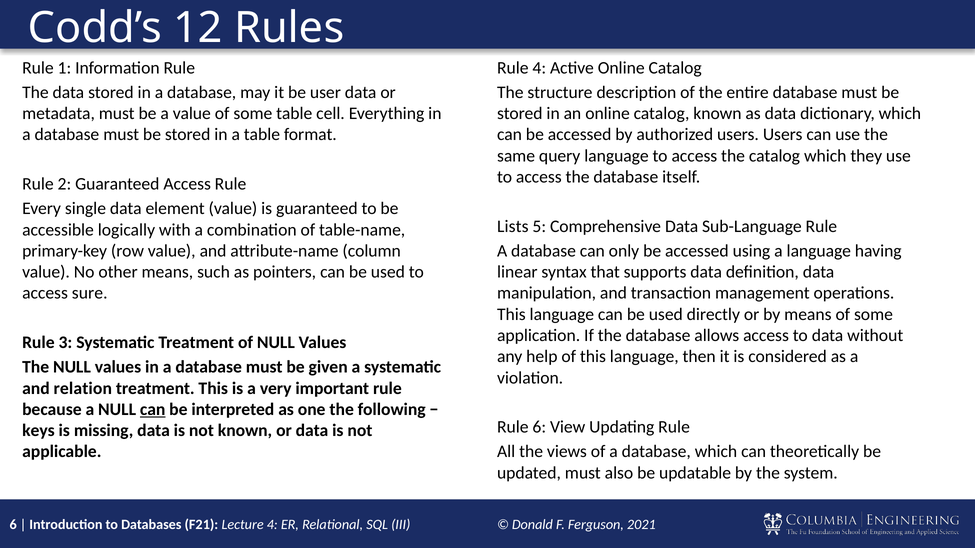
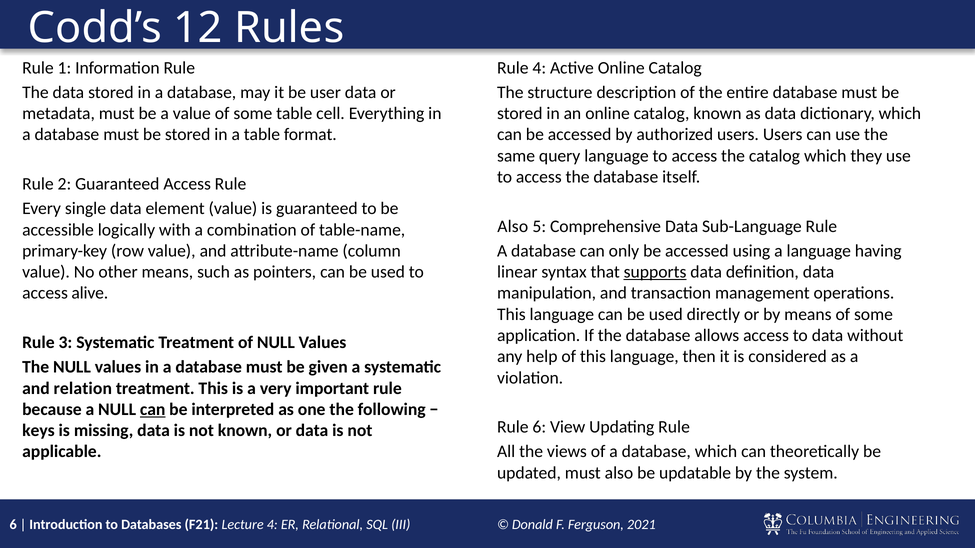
Lists: Lists -> Also (513, 226)
supports underline: none -> present (655, 272)
sure: sure -> alive (90, 293)
